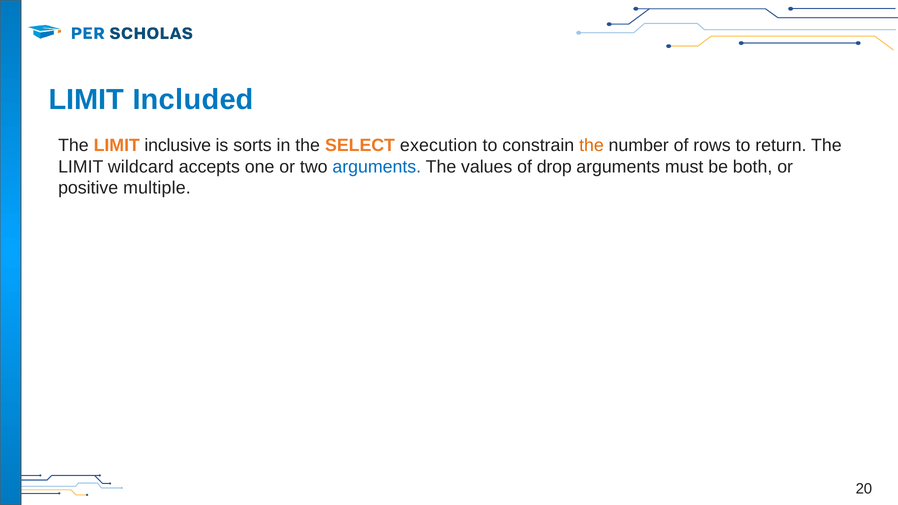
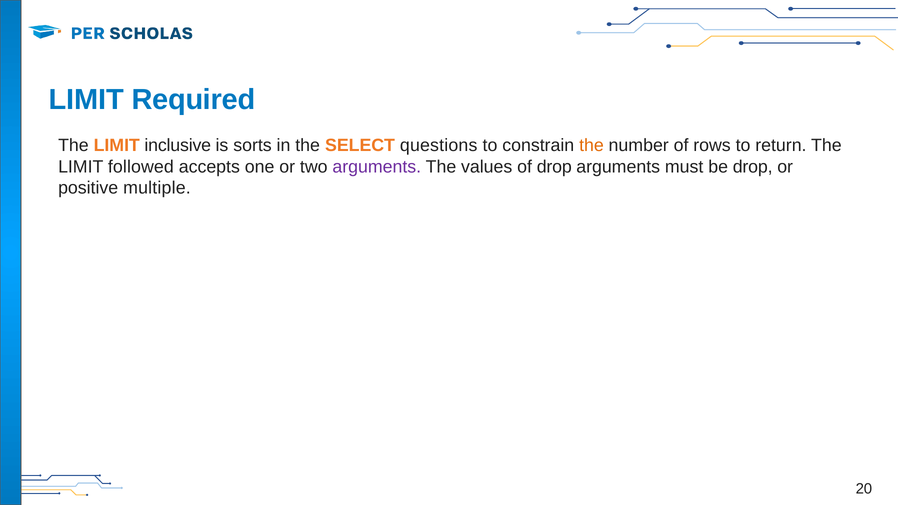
Included: Included -> Required (193, 100)
execution: execution -> questions (439, 145)
wildcard: wildcard -> followed (141, 167)
arguments colour: blue -> purple (377, 167)
be both: both -> drop (753, 167)
